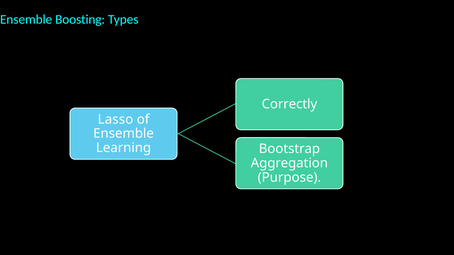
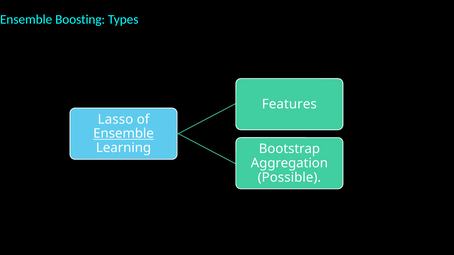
Correctly: Correctly -> Features (289, 104)
Ensemble underline: none -> present (124, 134)
Purpose: Purpose -> Possible (289, 178)
